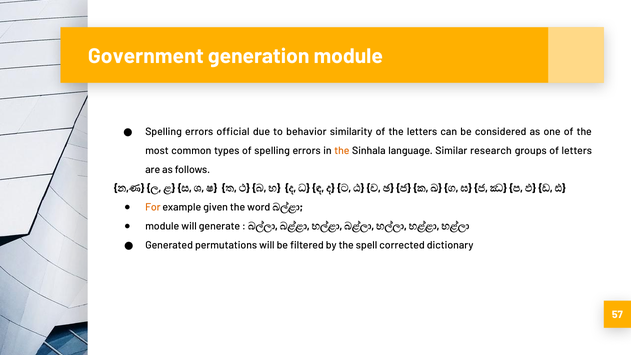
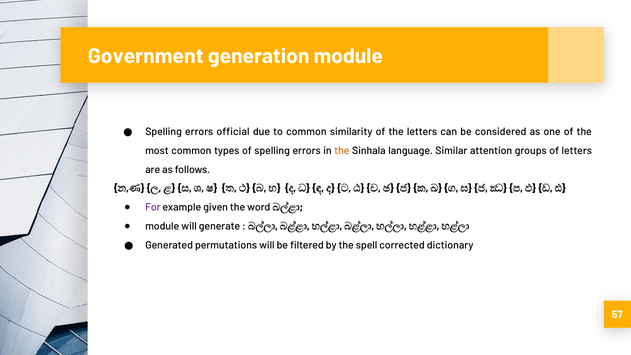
to behavior: behavior -> common (306, 132)
research: research -> attention (491, 151)
For colour: orange -> purple (153, 207)
